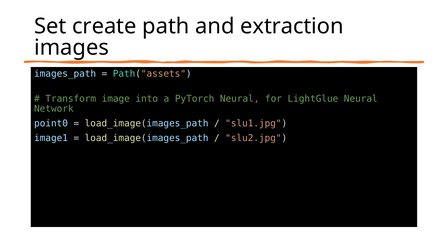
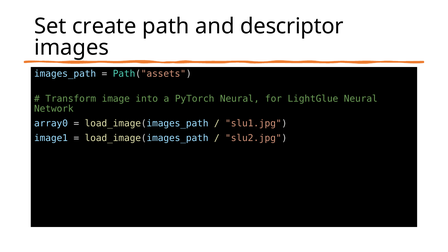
extraction: extraction -> descriptor (292, 26)
point0: point0 -> array0 (51, 123)
